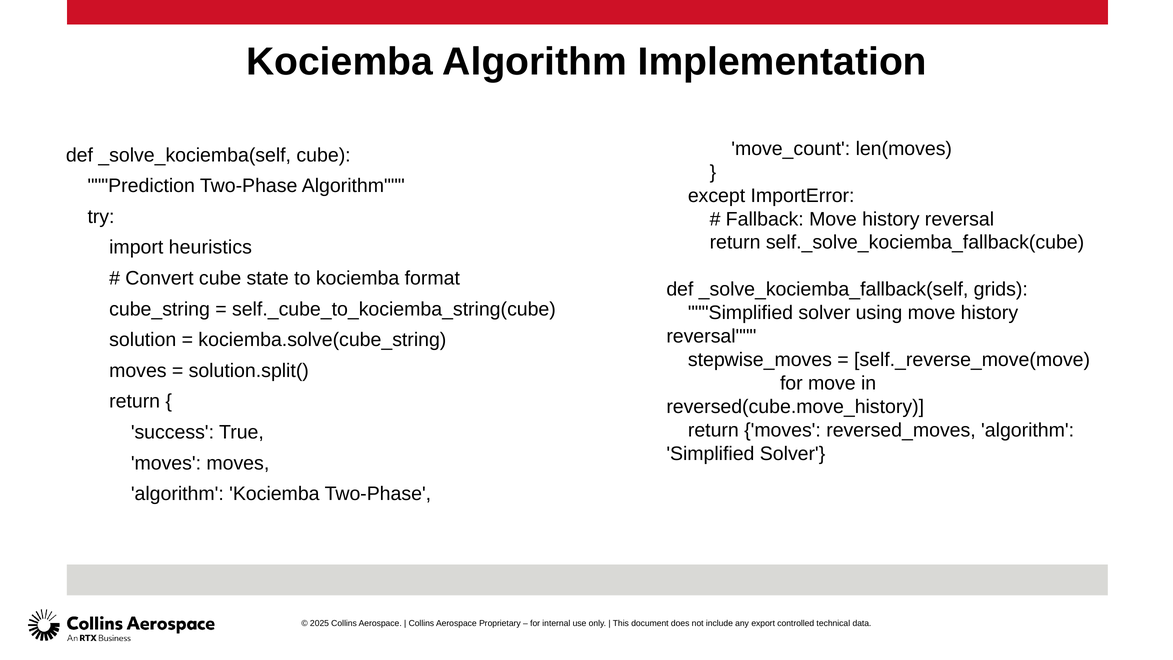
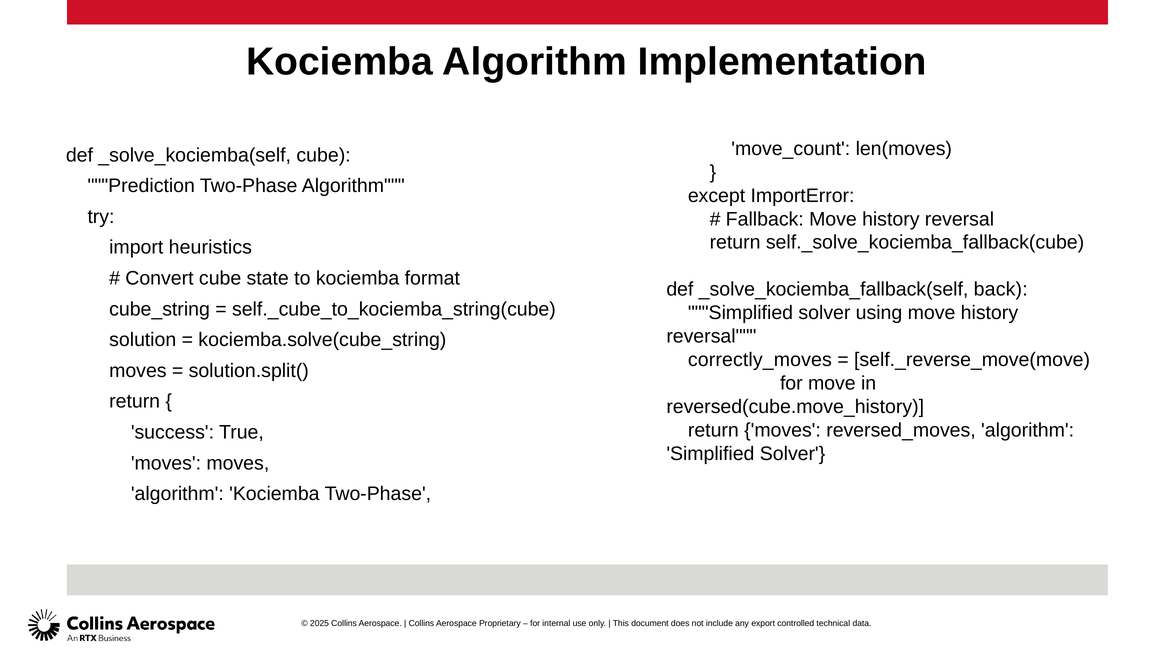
grids: grids -> back (1001, 289)
stepwise_moves: stepwise_moves -> correctly_moves (760, 360)
